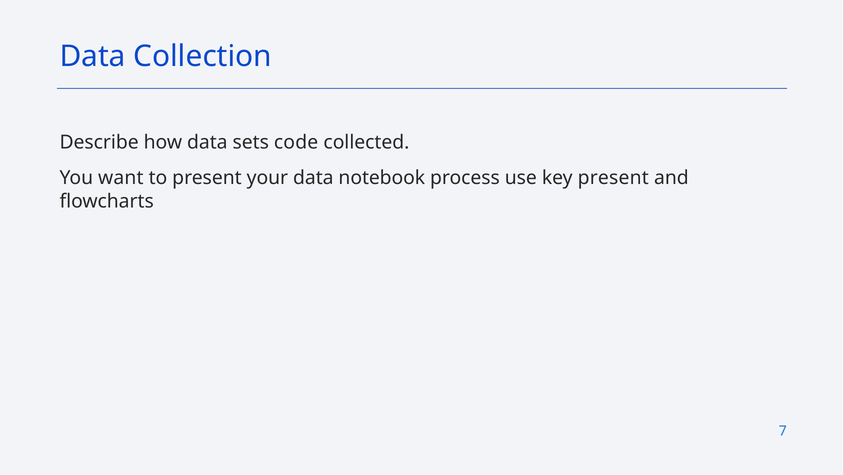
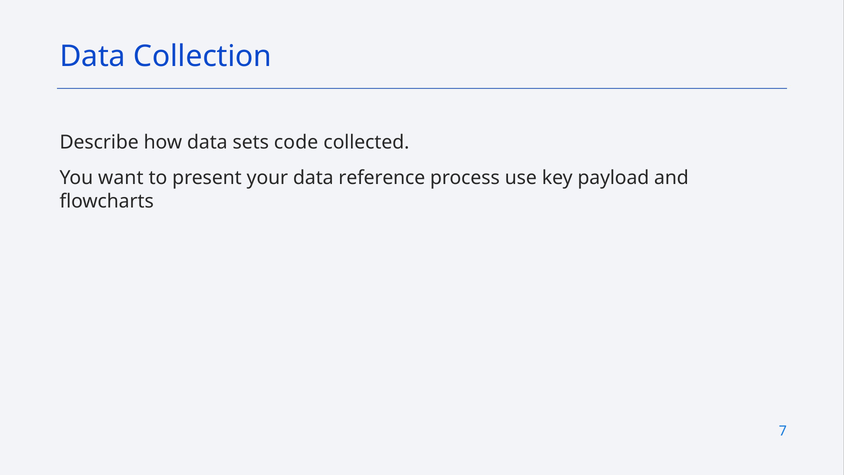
notebook: notebook -> reference (382, 178)
key present: present -> payload (613, 178)
